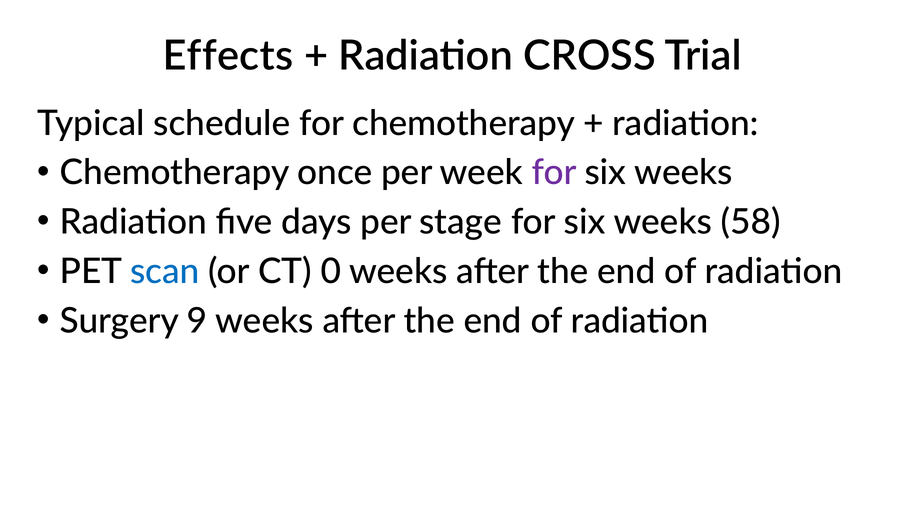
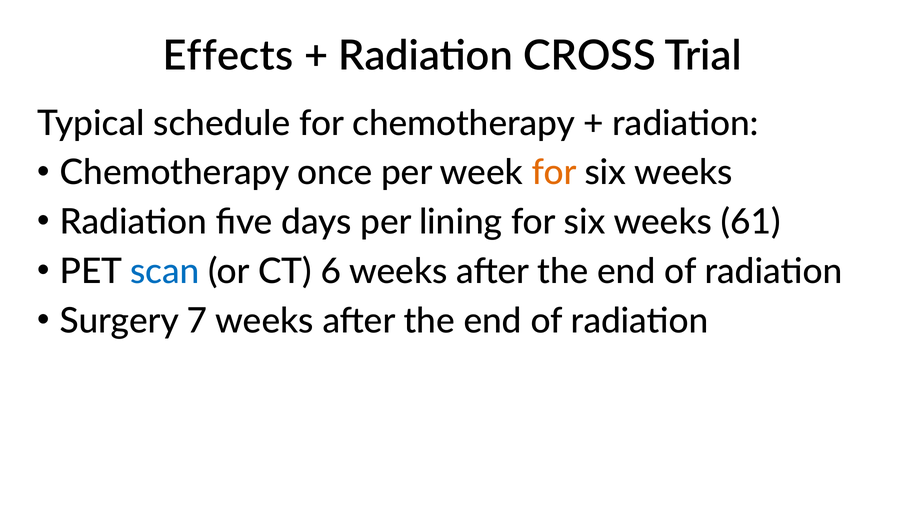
for colour: purple -> orange (554, 173)
stage: stage -> lining (461, 222)
58: 58 -> 61 (751, 222)
0: 0 -> 6 (331, 272)
9: 9 -> 7 (197, 321)
